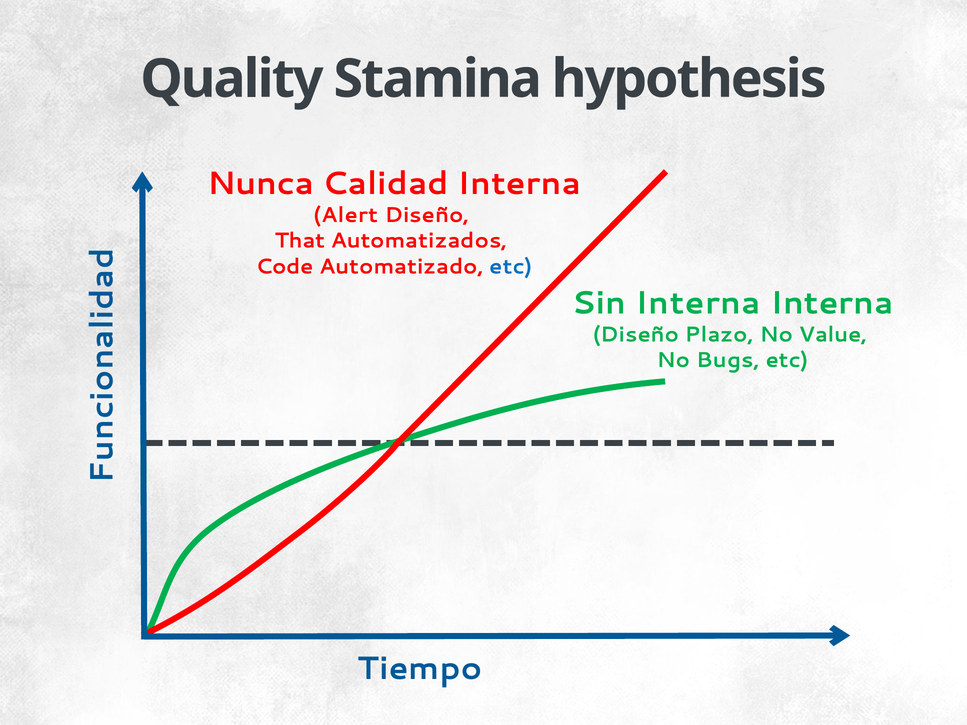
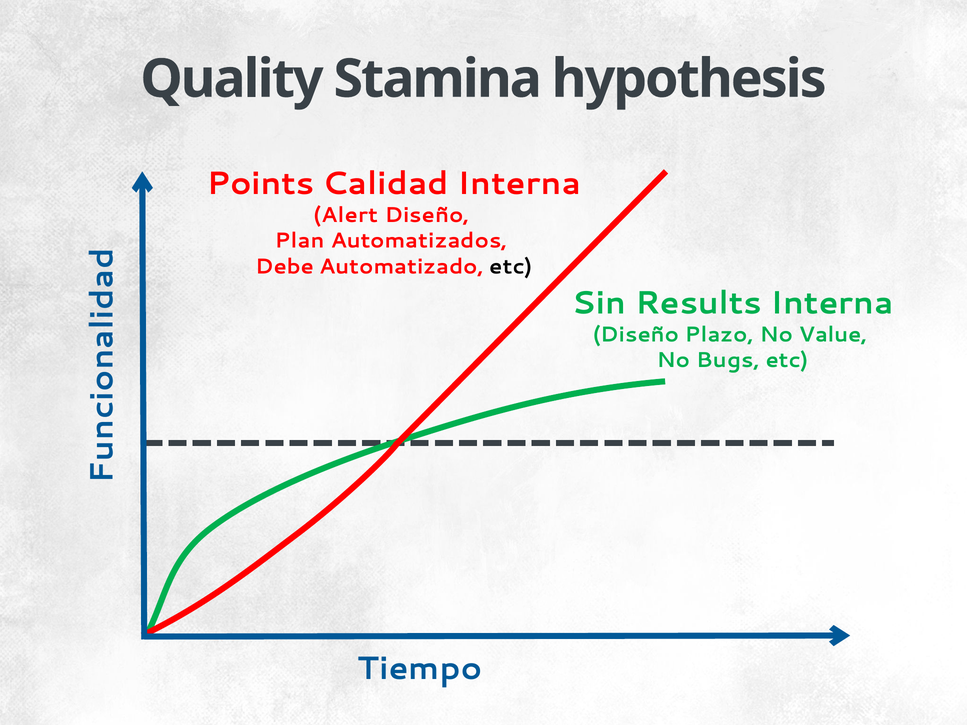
Nunca: Nunca -> Points (261, 184)
That: That -> Plan (300, 241)
Code: Code -> Debe (285, 267)
etc colour: blue -> black (511, 267)
Sin Interna: Interna -> Results (698, 303)
